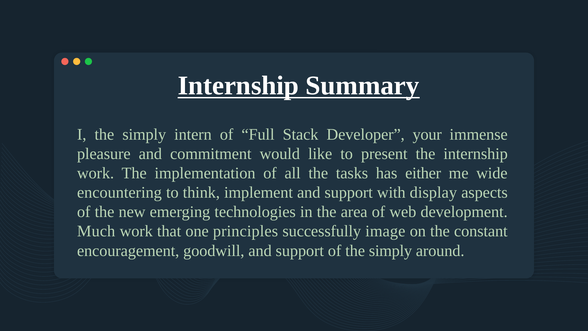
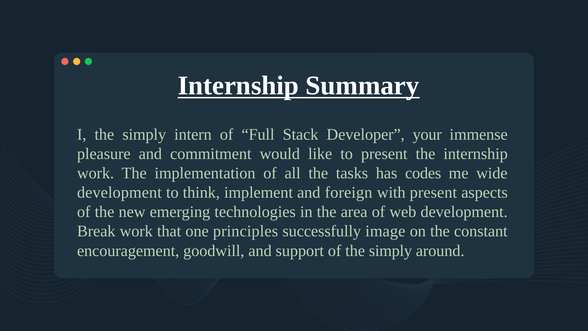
either: either -> codes (423, 173)
encountering: encountering -> development (119, 192)
implement and support: support -> foreign (349, 192)
with display: display -> present (433, 192)
Much: Much -> Break (96, 231)
